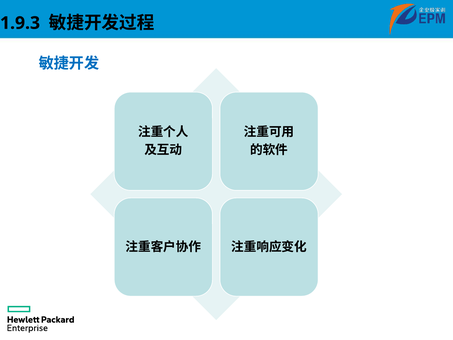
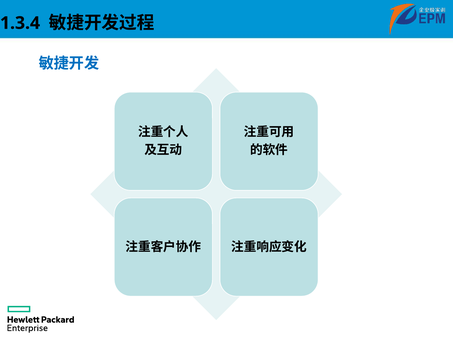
1.9.3: 1.9.3 -> 1.3.4 (20, 23)
